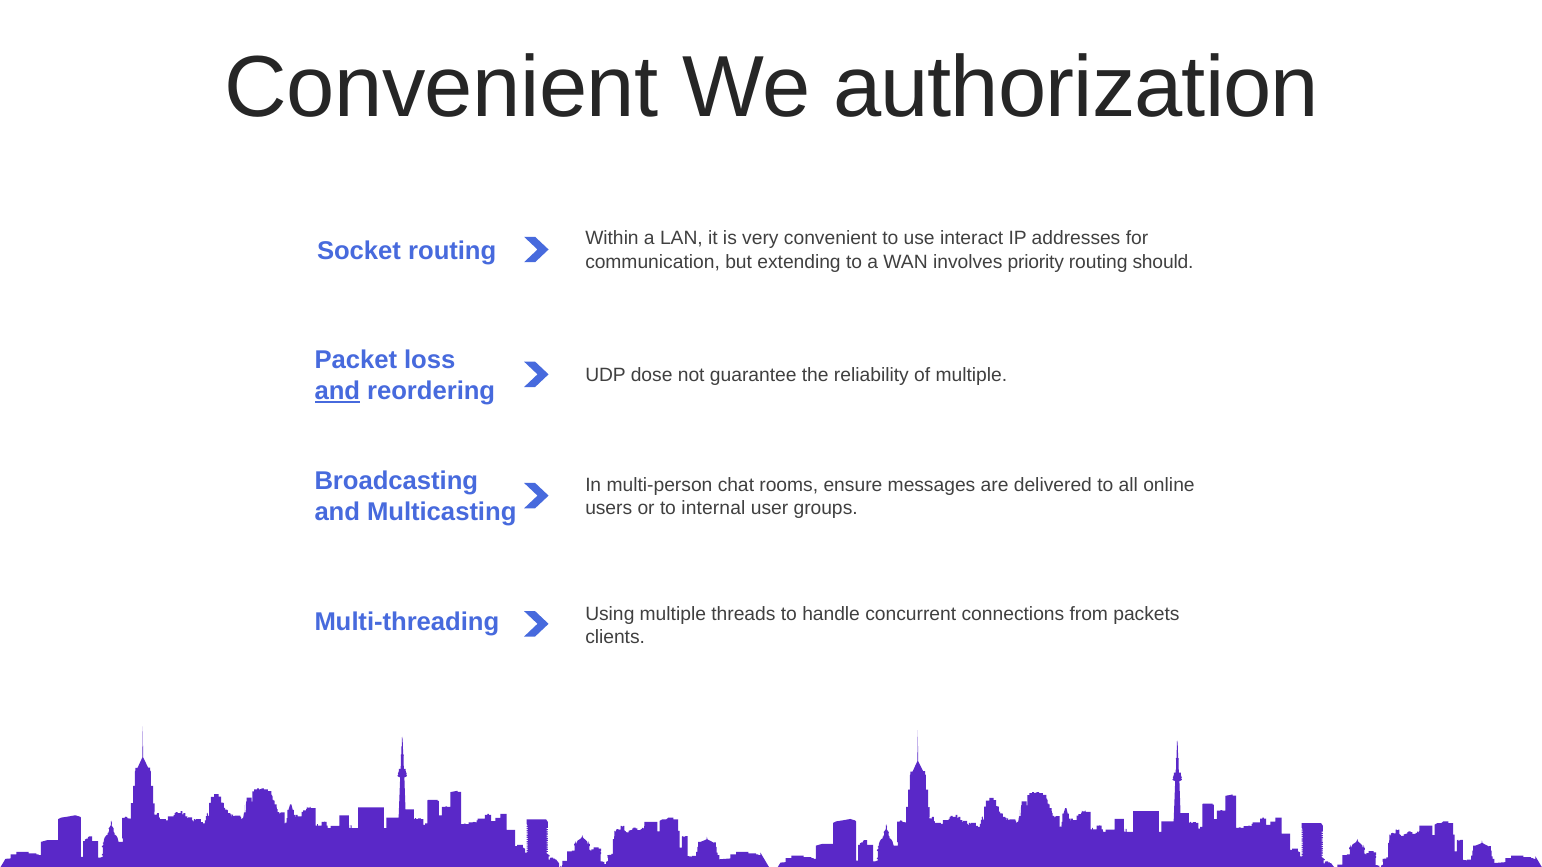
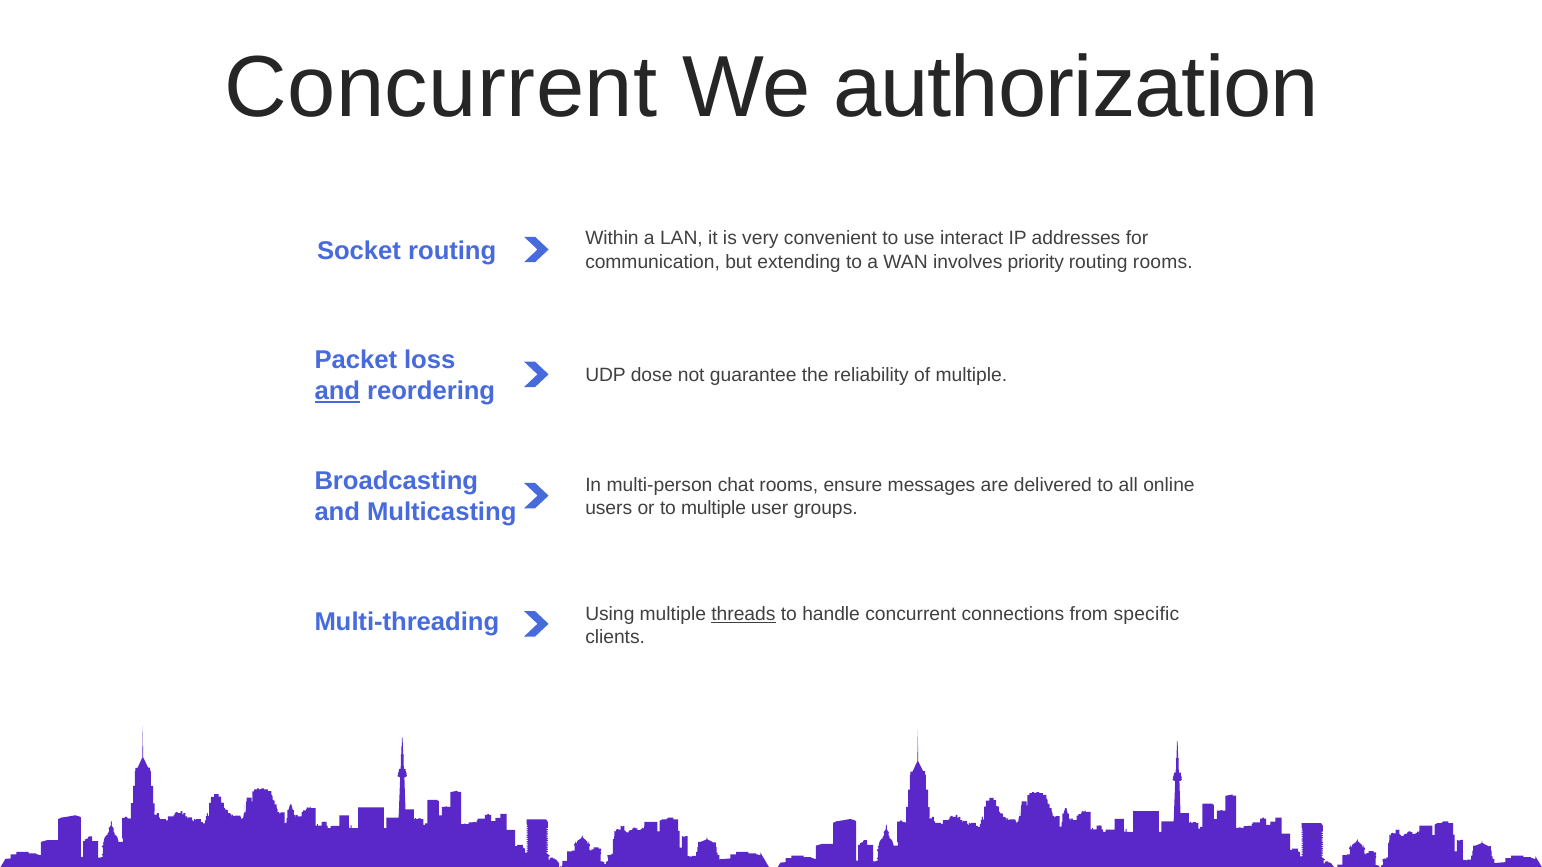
Convenient: Convenient -> Concurrent (441, 88)
routing should: should -> rooms (1163, 262)
to internal: internal -> multiple (714, 508)
threads underline: none -> present (743, 614)
packets: packets -> specific (1146, 614)
